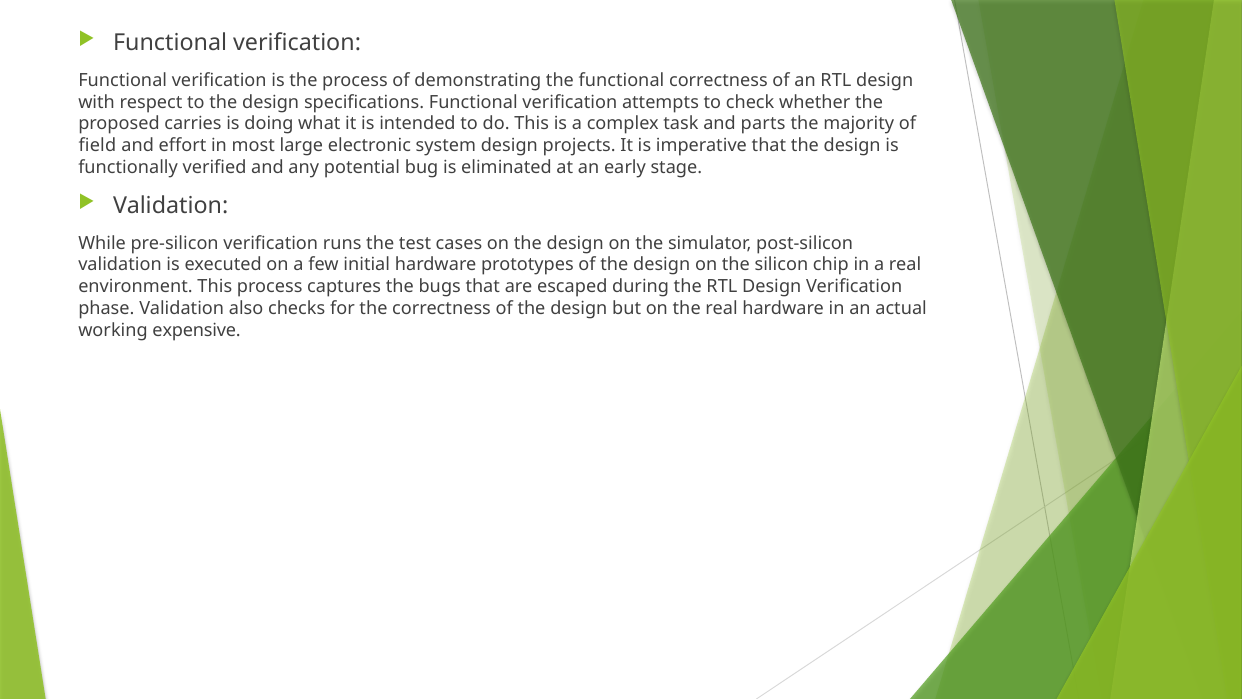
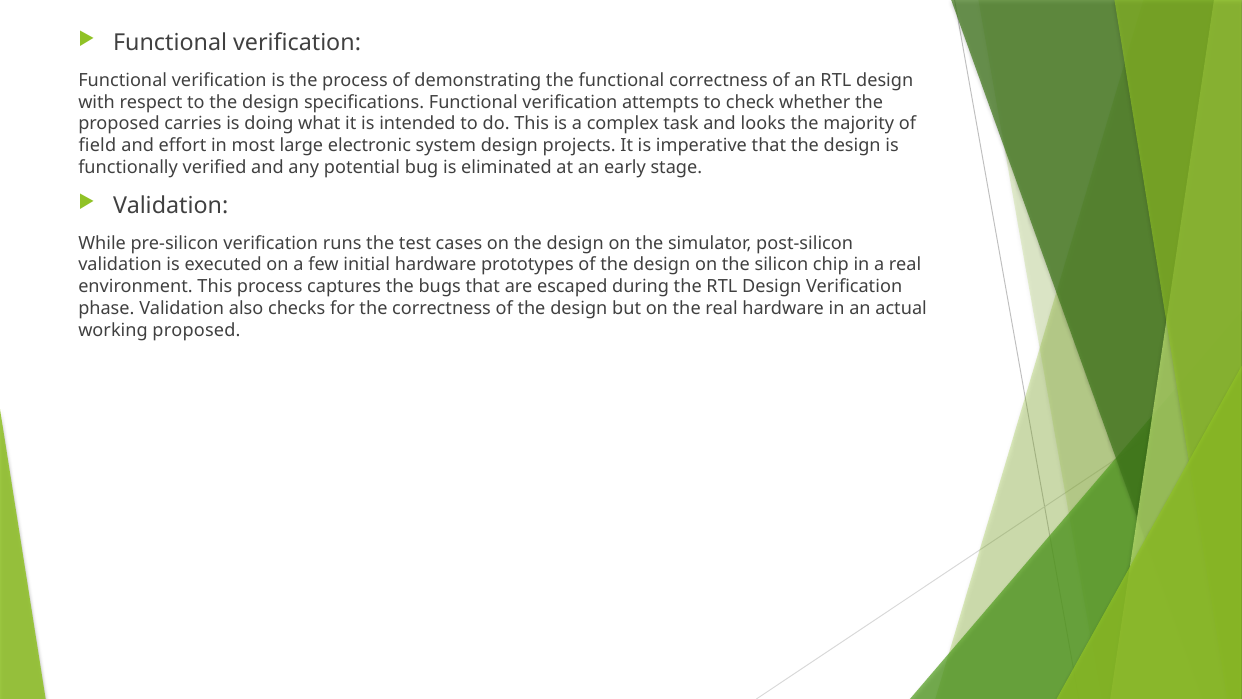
parts: parts -> looks (763, 124)
working expensive: expensive -> proposed (196, 330)
